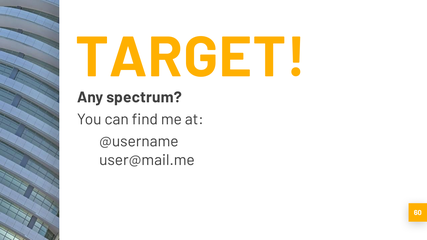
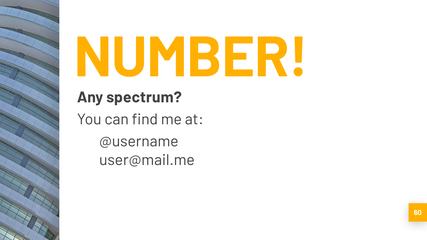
TARGET: TARGET -> NUMBER (191, 58)
